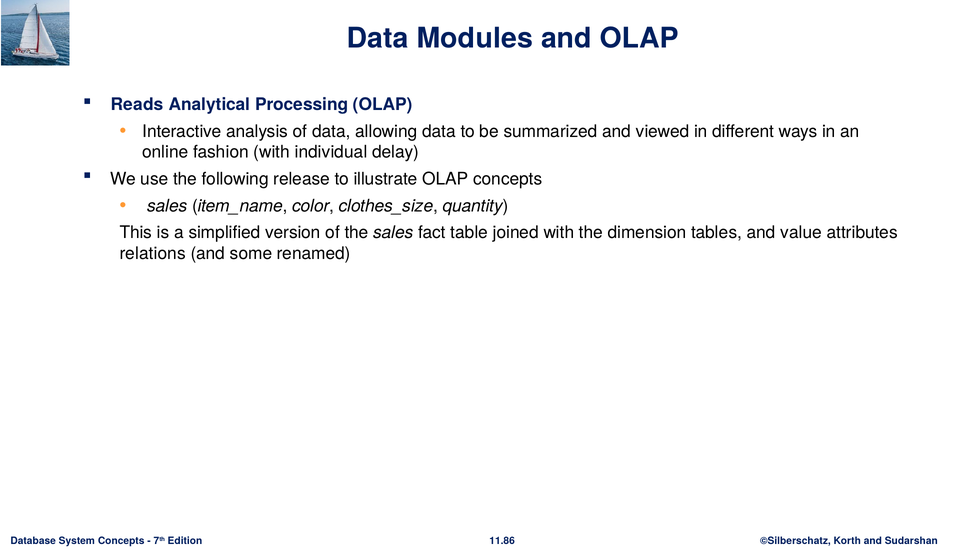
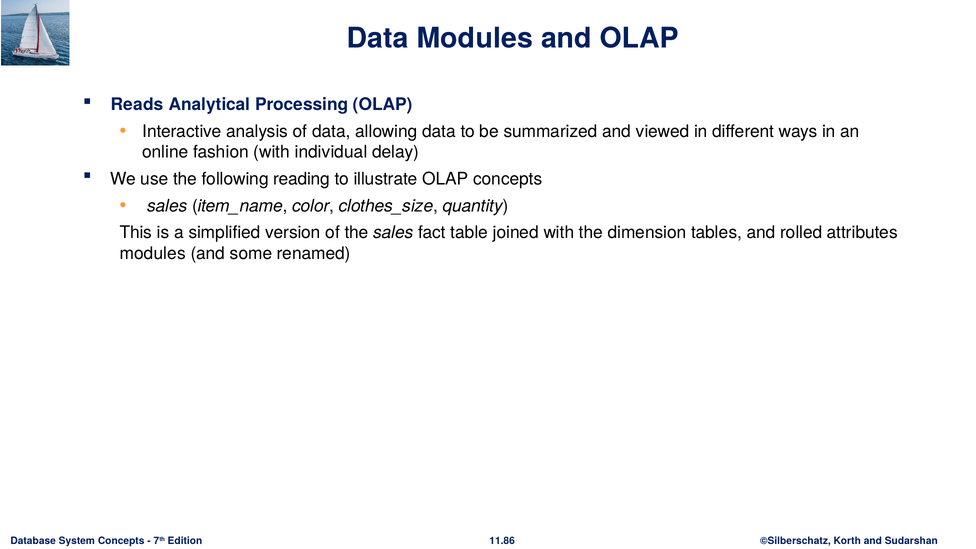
release: release -> reading (302, 179)
value: value -> rolled (801, 233)
relations: relations -> modules (153, 253)
